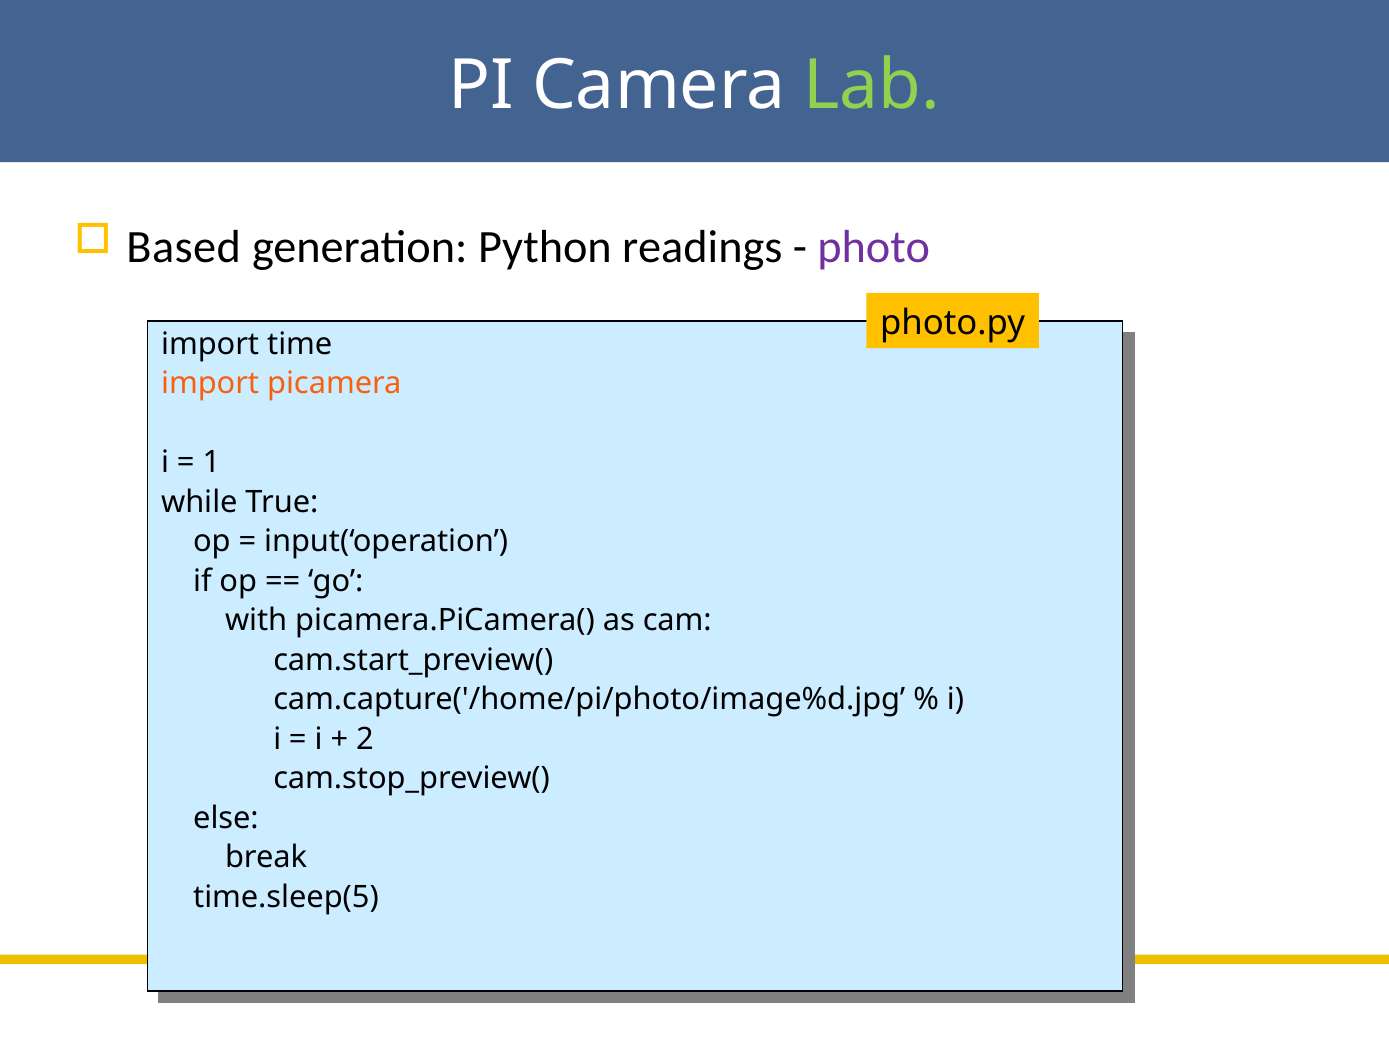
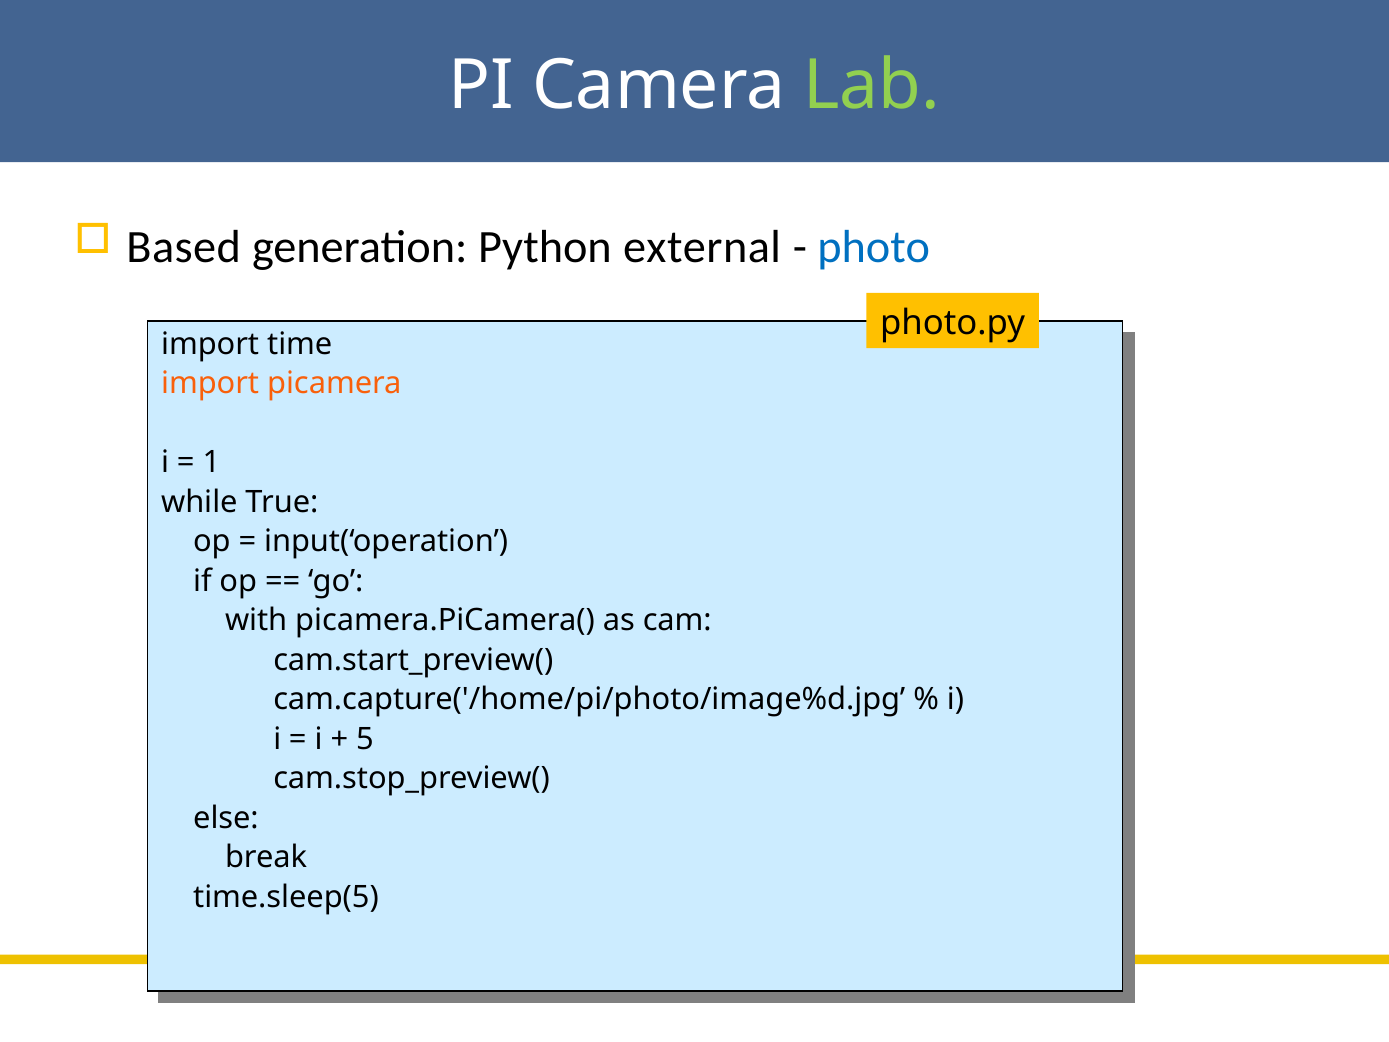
readings: readings -> external (702, 247)
photo colour: purple -> blue (874, 247)
2: 2 -> 5 (365, 739)
